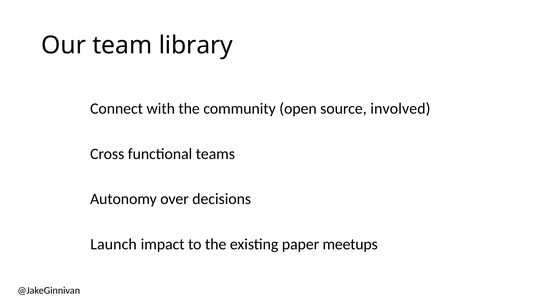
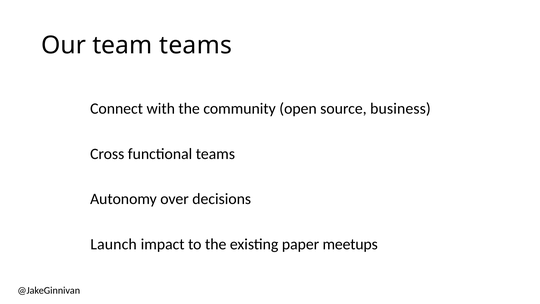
team library: library -> teams (196, 45)
involved: involved -> business (400, 108)
